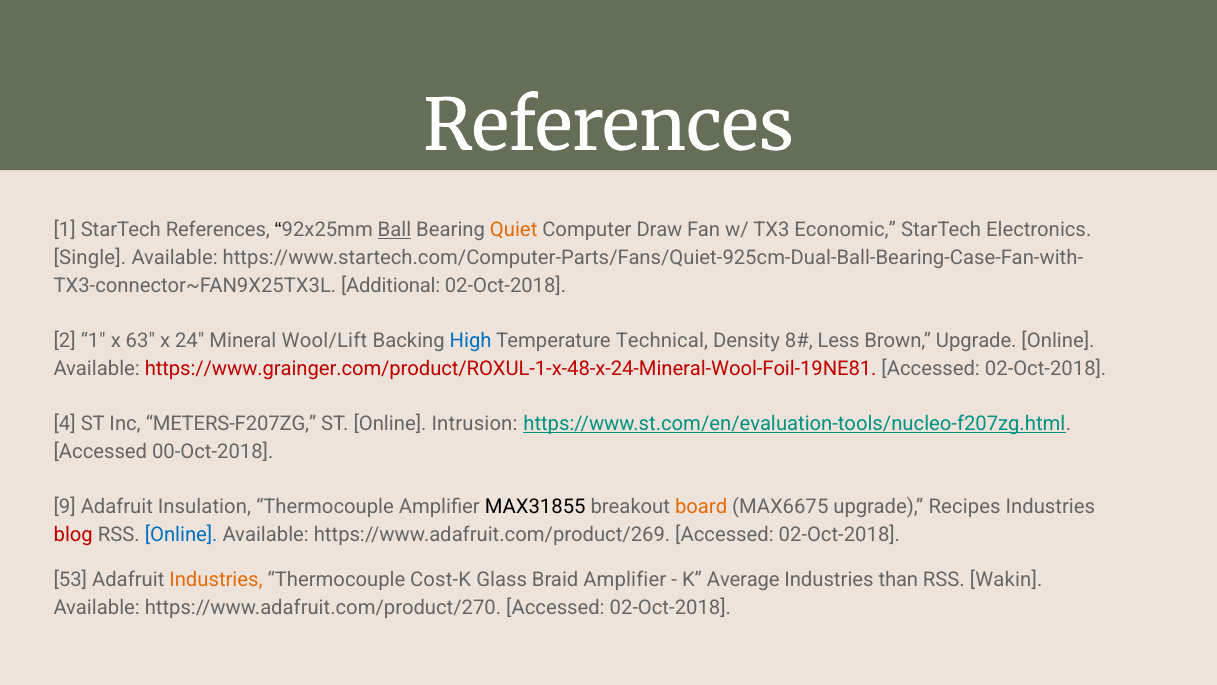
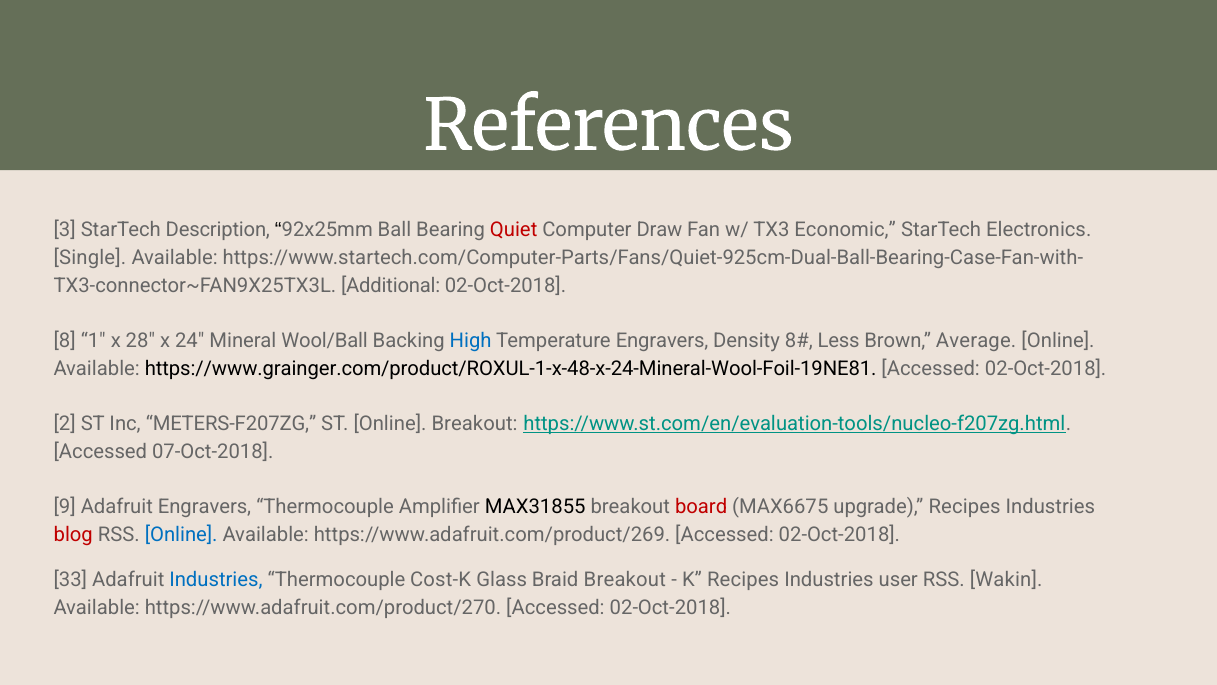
1: 1 -> 3 (65, 230)
StarTech References: References -> Description (218, 230)
Ball underline: present -> none (394, 230)
Quiet colour: orange -> red (514, 230)
2: 2 -> 8 (65, 341)
63: 63 -> 28 (140, 341)
Wool/Lift: Wool/Lift -> Wool/Ball (325, 341)
Temperature Technical: Technical -> Engravers (662, 341)
Brown Upgrade: Upgrade -> Average (976, 341)
https://www.grainger.com/product/ROXUL-1-x-48-x-24-Mineral-Wool-Foil-19NE81 colour: red -> black (511, 369)
4: 4 -> 2 (65, 424)
Online Intrusion: Intrusion -> Breakout (475, 424)
00-Oct-2018: 00-Oct-2018 -> 07-Oct-2018 (213, 452)
Adafruit Insulation: Insulation -> Engravers (205, 507)
board colour: orange -> red (701, 507)
53: 53 -> 33 (70, 580)
Industries colour: orange -> blue (216, 580)
Braid Amplifier: Amplifier -> Breakout (625, 580)
K Average: Average -> Recipes (743, 580)
than: than -> user (898, 580)
